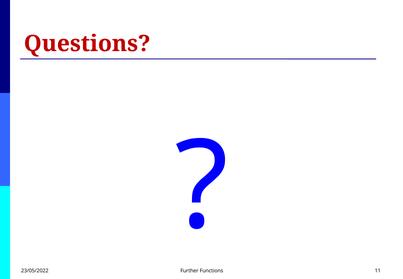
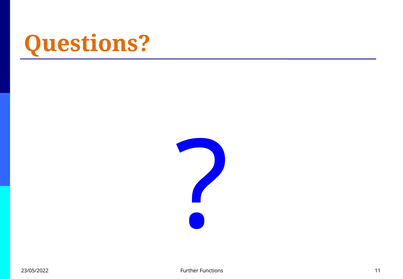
Questions colour: red -> orange (87, 44)
